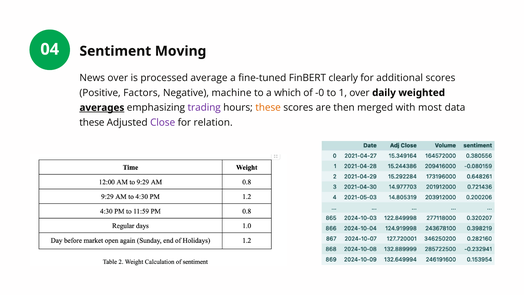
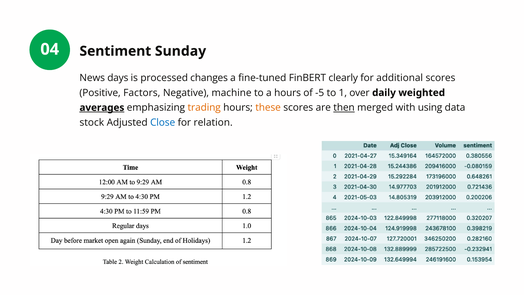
Moving: Moving -> Sunday (181, 51)
News over: over -> days (118, 78)
average: average -> changes (209, 78)
a which: which -> hours (288, 93)
-0: -0 -> -5 (320, 93)
trading colour: purple -> orange (204, 108)
then underline: none -> present (344, 108)
most: most -> using (430, 108)
these: these -> stock (92, 122)
Close colour: purple -> blue (163, 122)
